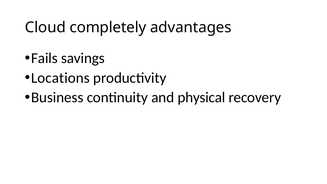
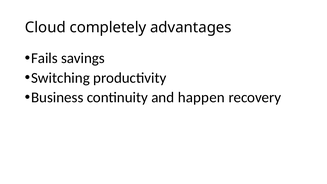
Locations: Locations -> Switching (60, 78)
physical: physical -> happen (201, 97)
